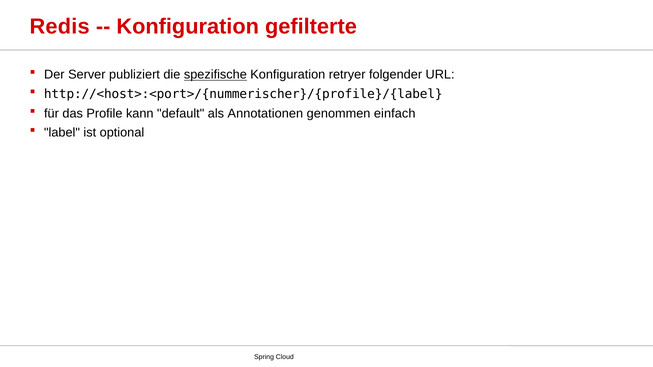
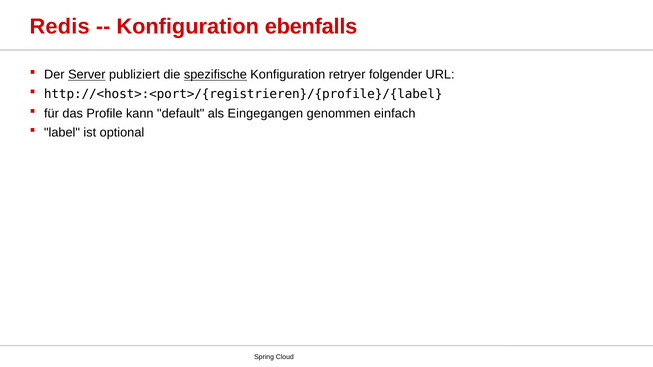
gefilterte: gefilterte -> ebenfalls (311, 27)
Server underline: none -> present (87, 75)
http://<host>:<port>/{nummerischer}/{profile}/{label: http://<host>:<port>/{nummerischer}/{profile}/{label -> http://<host>:<port>/{registrieren}/{profile}/{label (243, 94)
Annotationen: Annotationen -> Eingegangen (265, 114)
